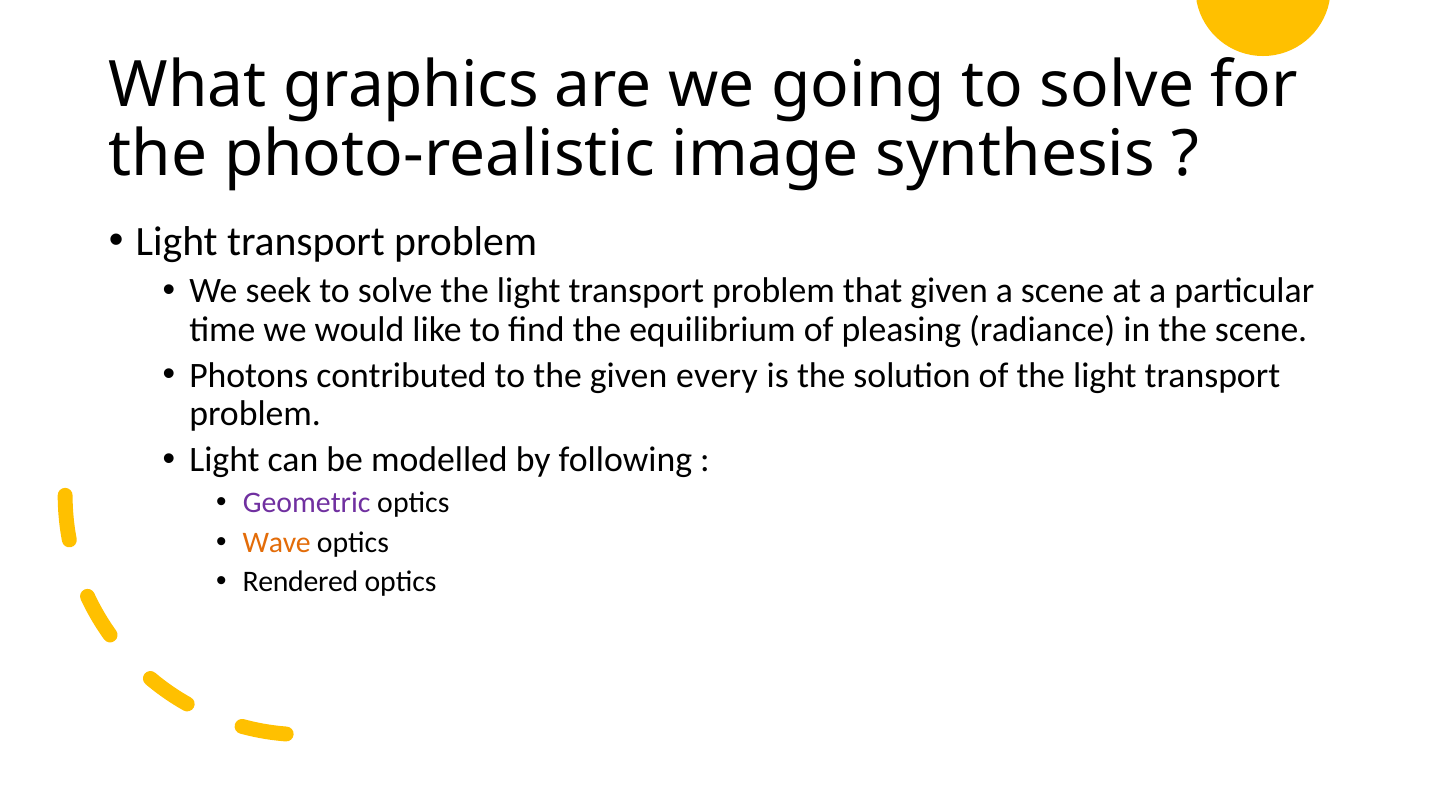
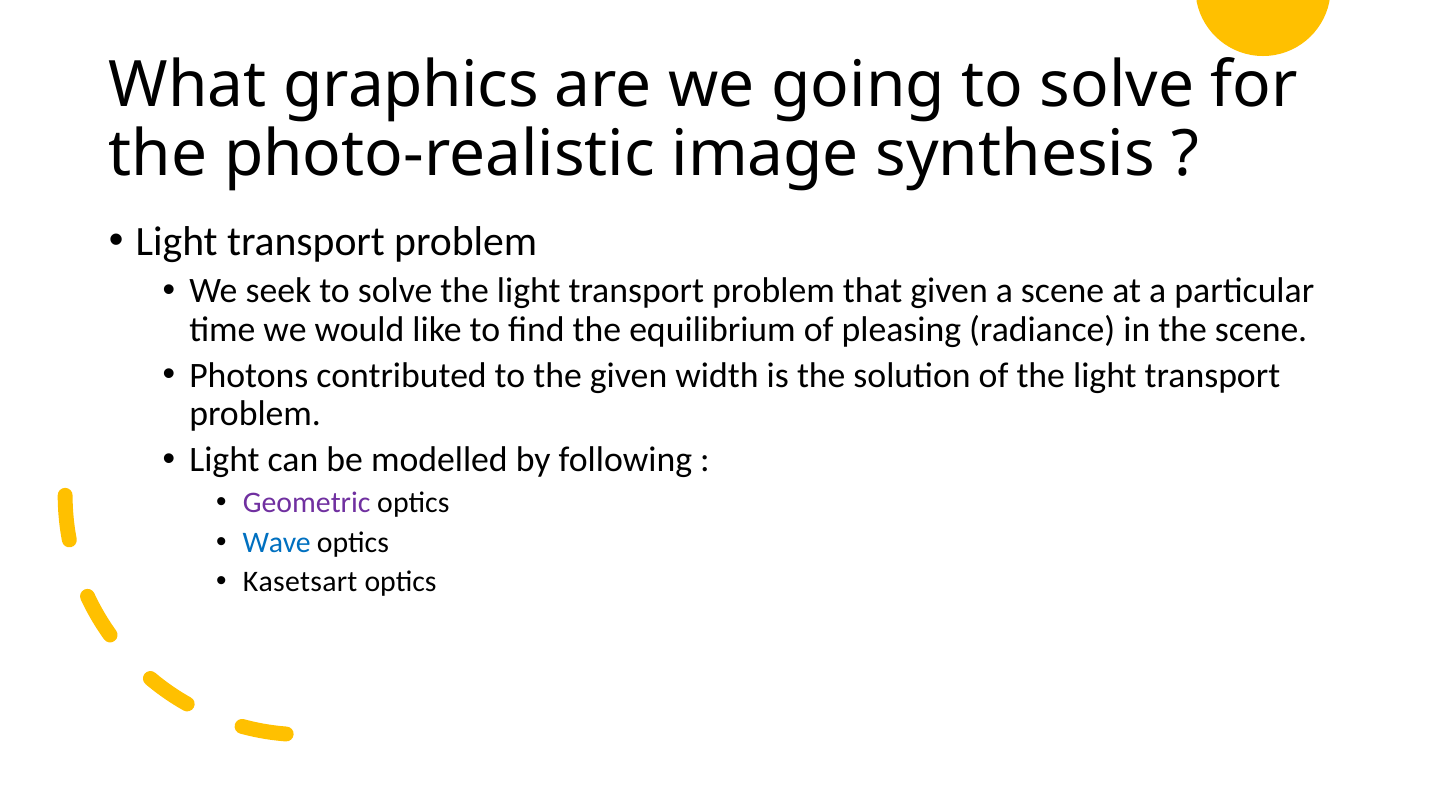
every: every -> width (717, 375)
Wave colour: orange -> blue (277, 542)
Rendered: Rendered -> Kasetsart (300, 582)
